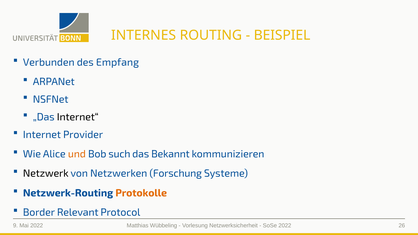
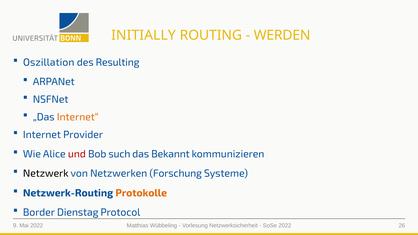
INTERNES: INTERNES -> INITIALLY (143, 35)
BEISPIEL: BEISPIEL -> WERDEN (282, 35)
Verbunden: Verbunden -> Oszillation (49, 62)
Empfang: Empfang -> Resulting (118, 62)
Internet“ colour: black -> orange (78, 117)
und colour: orange -> red (77, 154)
Relevant: Relevant -> Dienstag (78, 212)
